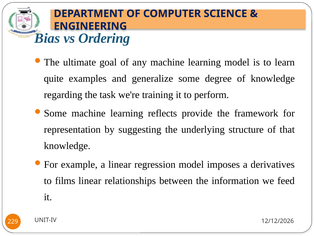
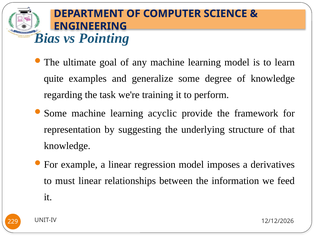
Ordering: Ordering -> Pointing (104, 38)
reflects: reflects -> acyclic (162, 113)
films: films -> must (65, 180)
